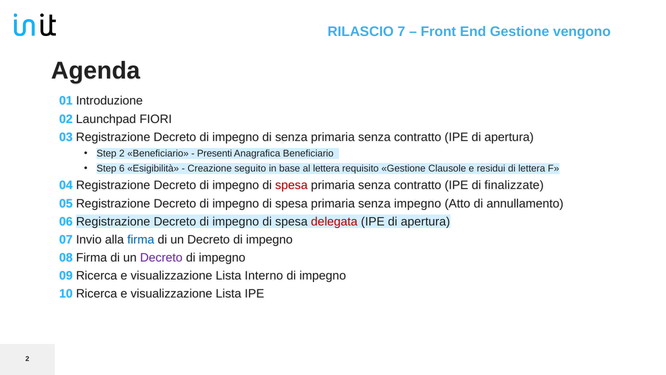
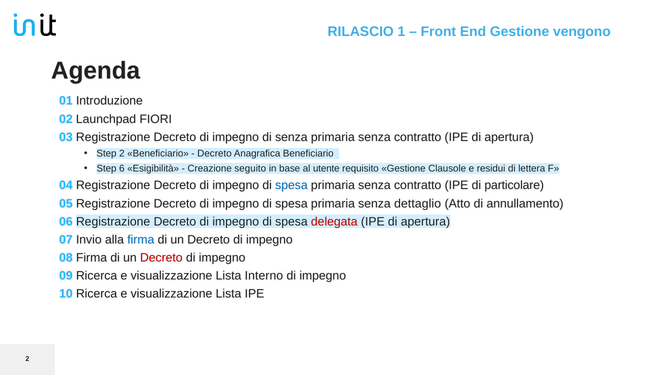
7: 7 -> 1 (401, 31)
Presenti: Presenti -> Decreto (215, 153)
al lettera: lettera -> utente (326, 169)
spesa colour: red -> blue (291, 185)
finalizzate: finalizzate -> particolare (514, 185)
senza impegno: impegno -> dettaglio (418, 203)
Decreto colour: purple -> red (161, 257)
